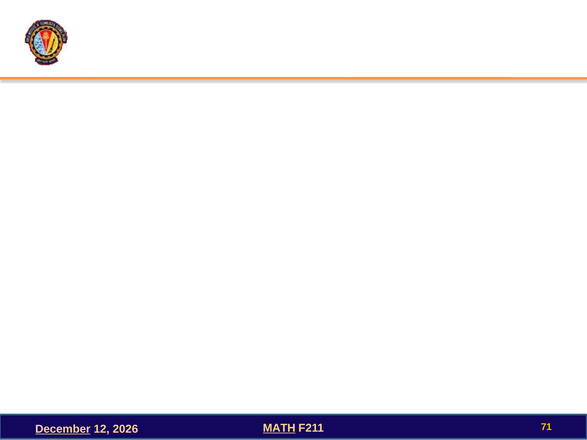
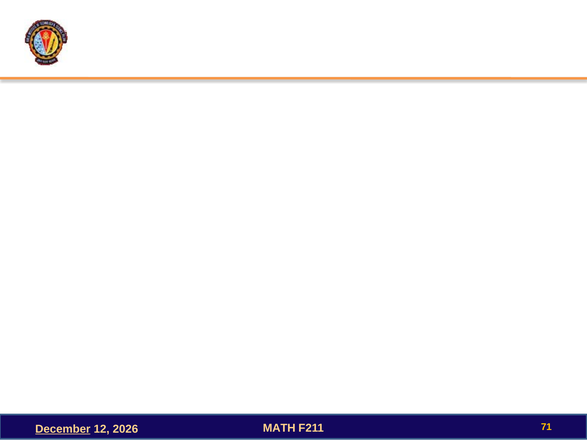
MATH underline: present -> none (279, 428)
